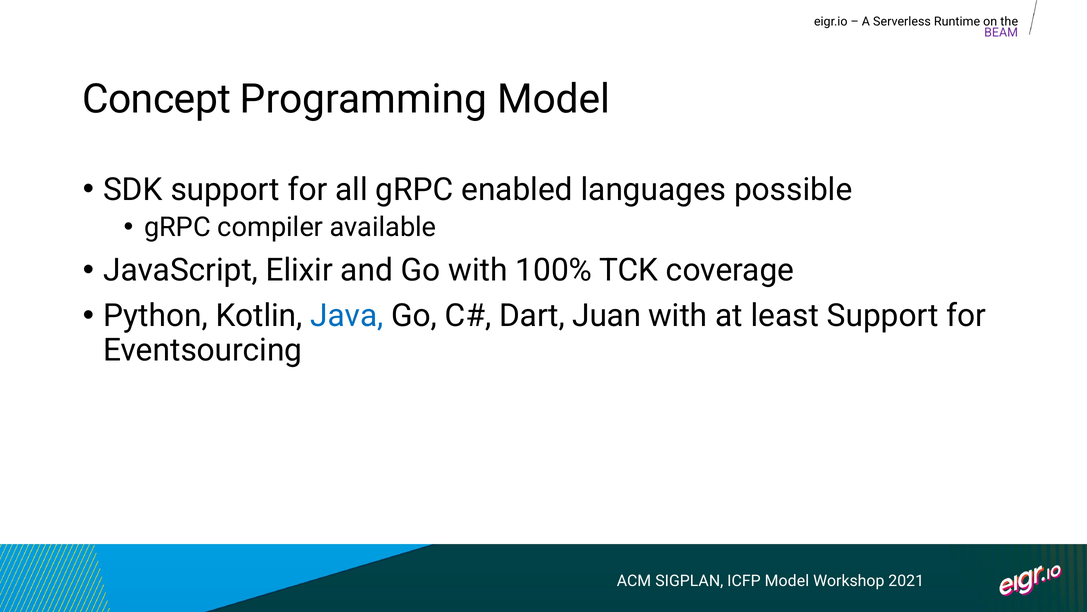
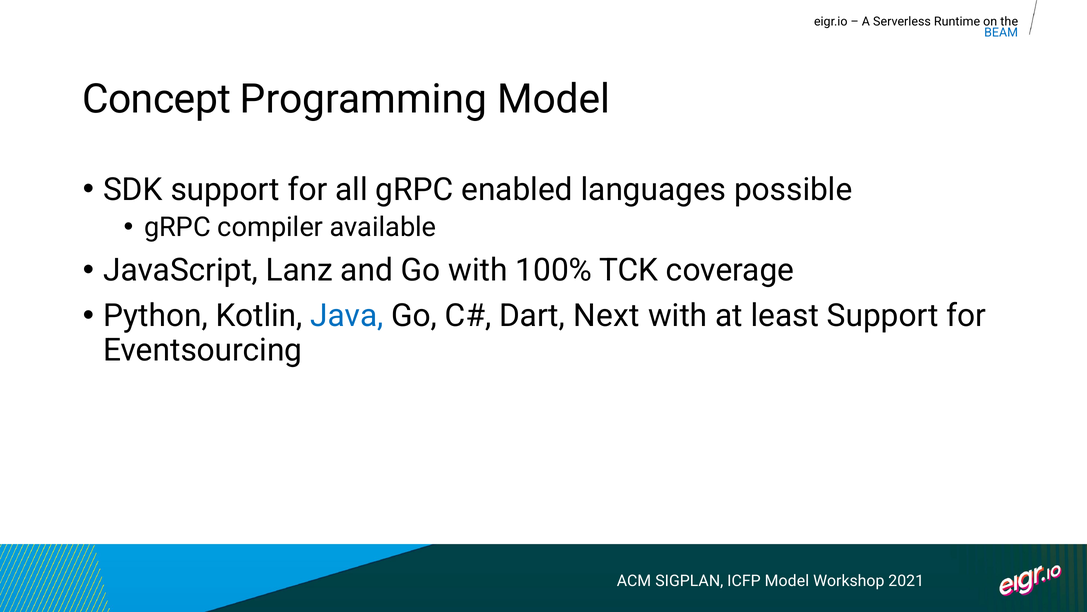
BEAM colour: purple -> blue (1001, 33)
Elixir: Elixir -> Lanz (299, 270)
Juan: Juan -> Next (606, 316)
